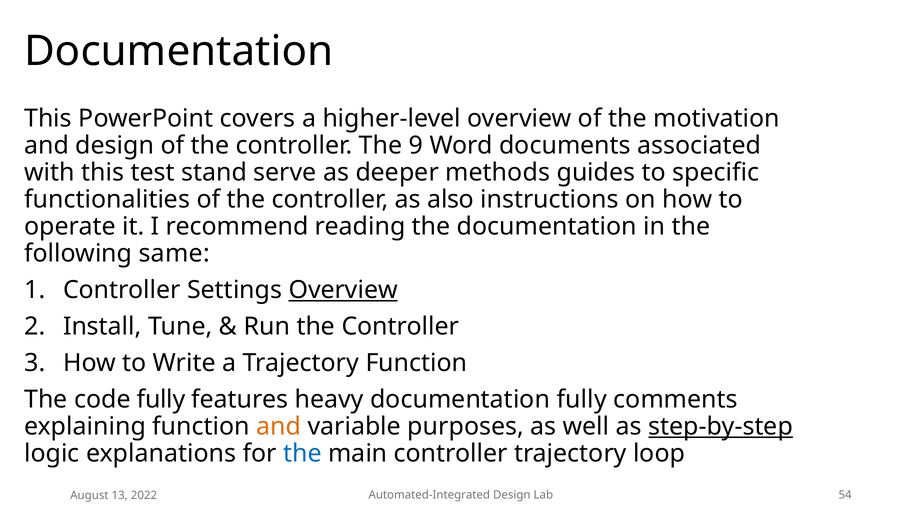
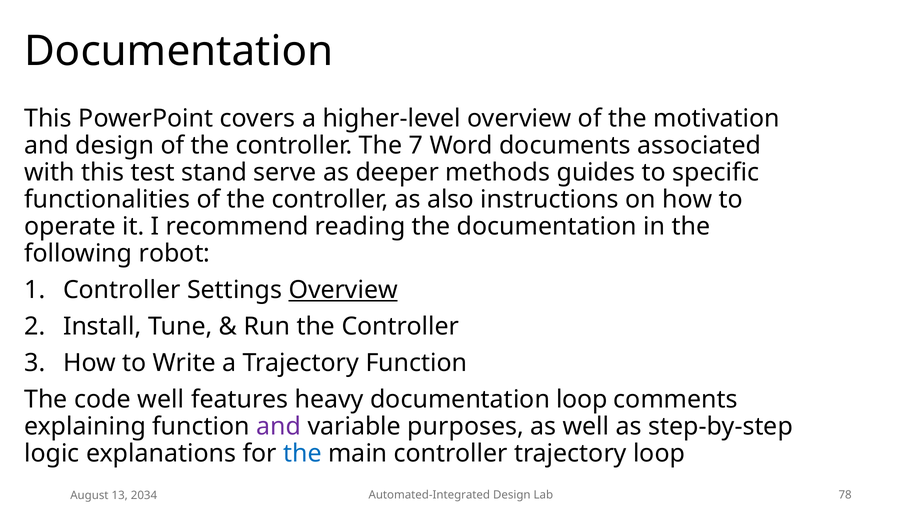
9: 9 -> 7 (416, 145)
same: same -> robot (174, 253)
code fully: fully -> well (161, 399)
documentation fully: fully -> loop (582, 399)
and colour: orange -> purple (279, 426)
step-by-step underline: present -> none (721, 426)
54: 54 -> 78 (845, 494)
2022: 2022 -> 2034 (144, 495)
